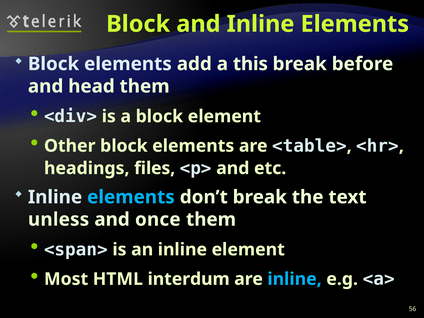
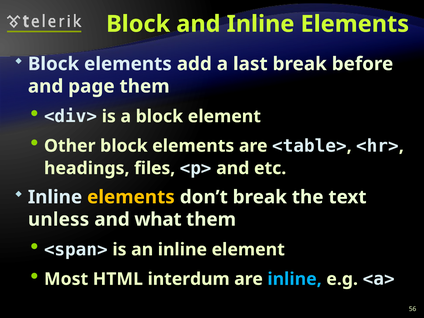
this: this -> last (250, 64)
head: head -> page (91, 86)
elements colour: light blue -> yellow (131, 197)
once: once -> what (158, 219)
